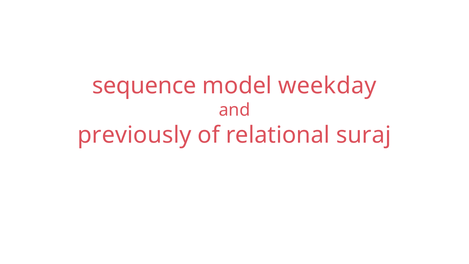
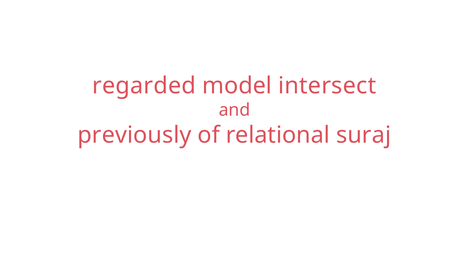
sequence: sequence -> regarded (144, 86)
weekday: weekday -> intersect (327, 86)
